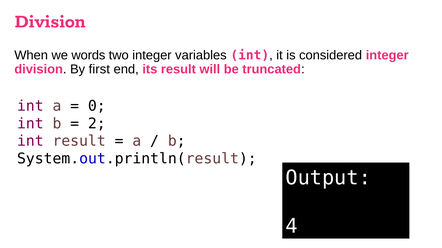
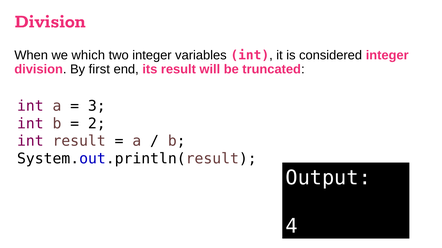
words: words -> which (88, 55)
0: 0 -> 3 (97, 106)
